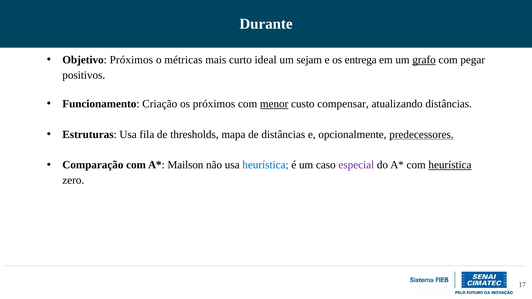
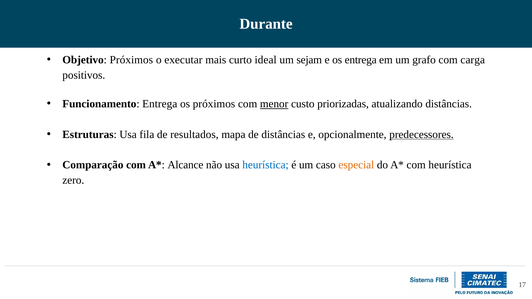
métricas: métricas -> executar (183, 60)
grafo underline: present -> none (424, 60)
pegar: pegar -> carga (473, 60)
Funcionamento Criação: Criação -> Entrega (160, 104)
compensar: compensar -> priorizadas (343, 104)
thresholds: thresholds -> resultados (194, 135)
Mailson: Mailson -> Alcance (185, 165)
especial colour: purple -> orange (356, 165)
heurística underline: present -> none (450, 165)
